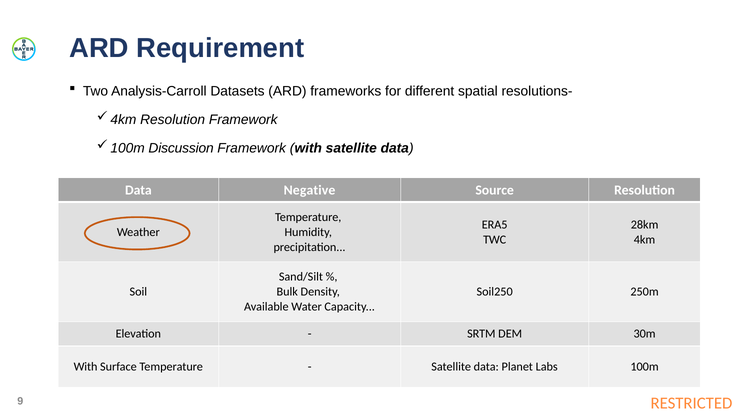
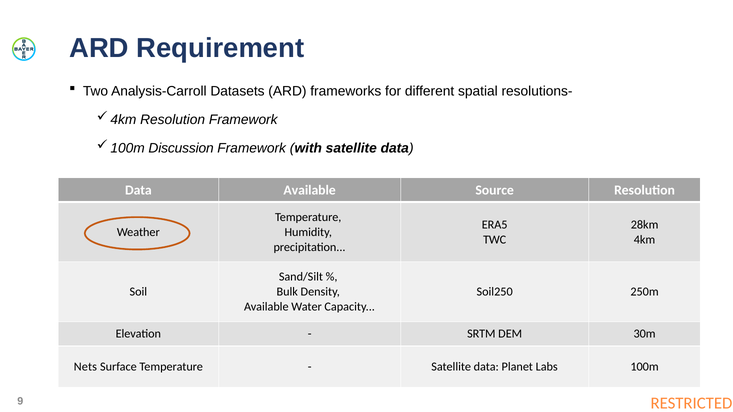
Data Negative: Negative -> Available (310, 190)
With: With -> Nets (85, 367)
